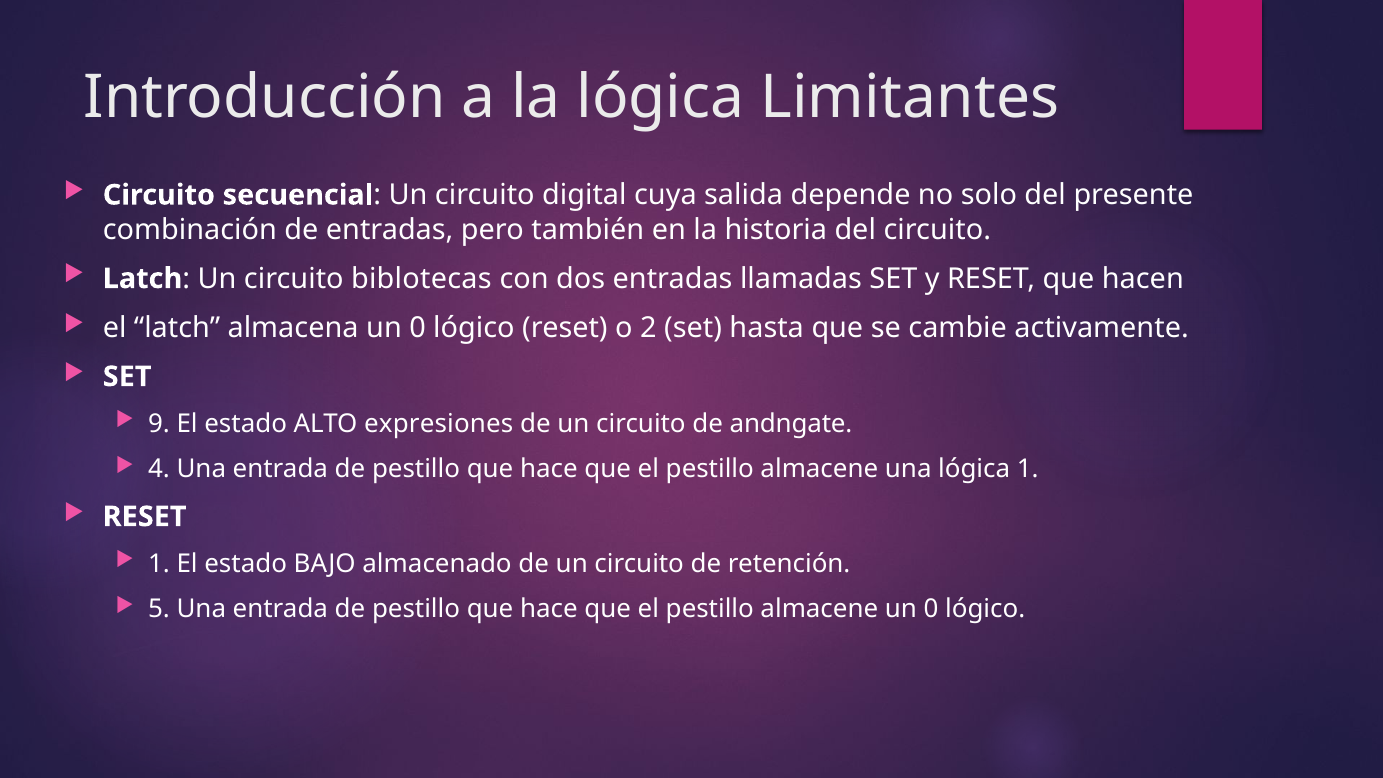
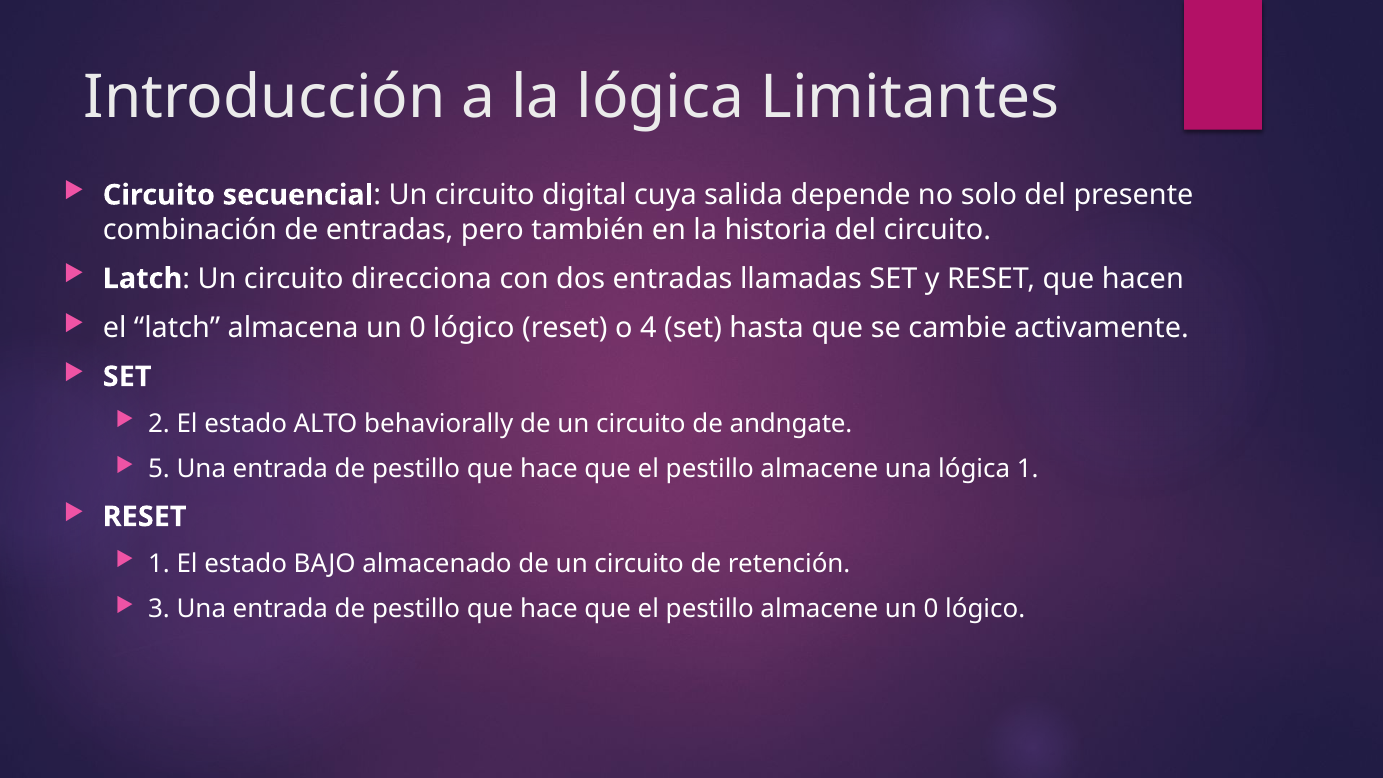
biblotecas: biblotecas -> direcciona (421, 279)
2: 2 -> 4 (648, 328)
9: 9 -> 2 (159, 424)
expresiones: expresiones -> behaviorally (439, 424)
4: 4 -> 5 (159, 469)
5: 5 -> 3 (159, 609)
